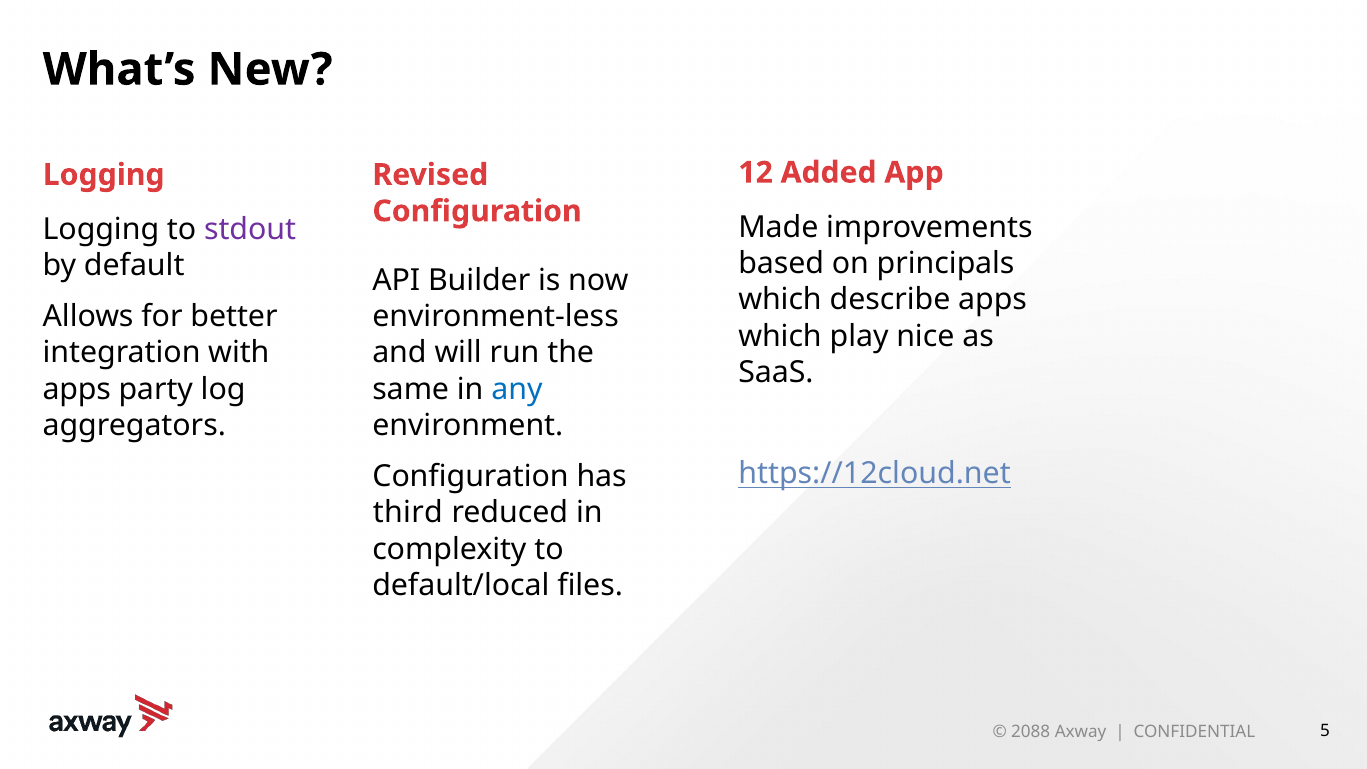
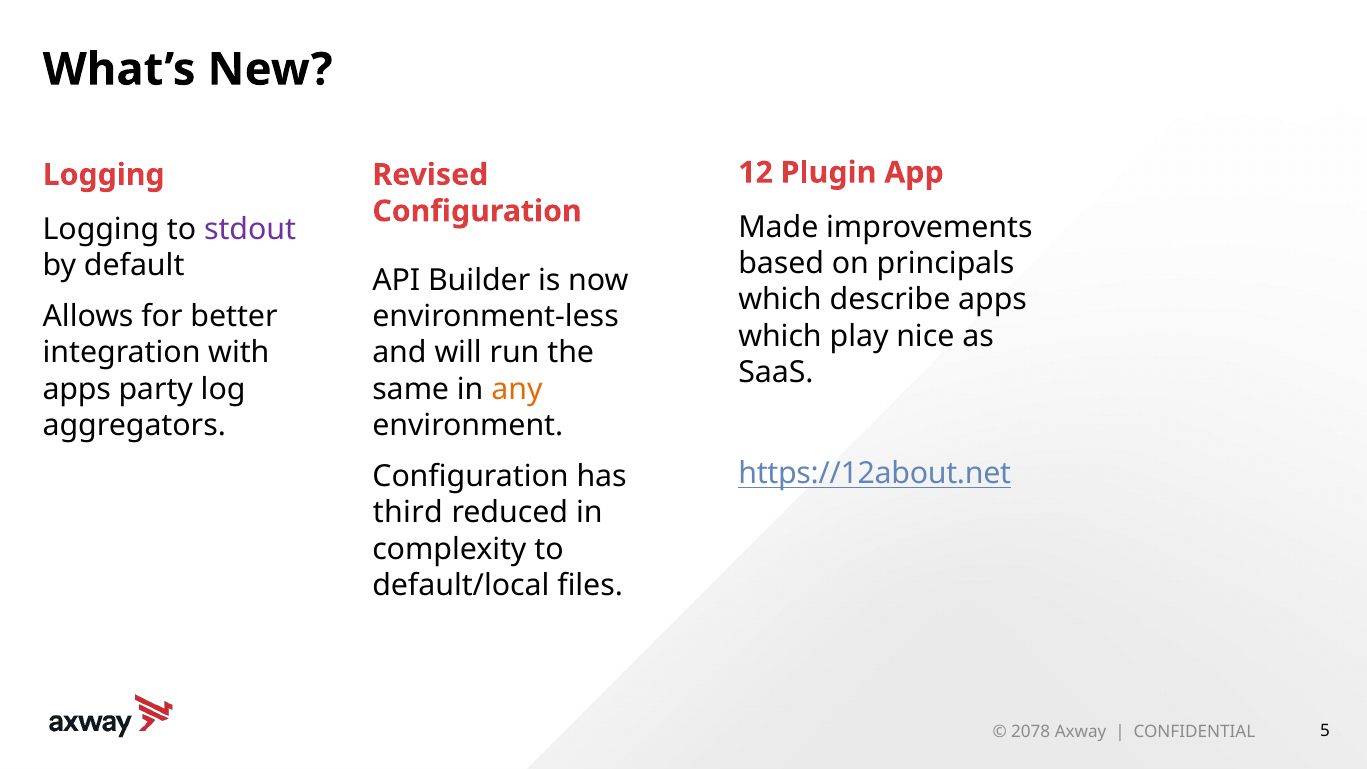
Added: Added -> Plugin (829, 173)
any colour: blue -> orange (517, 389)
https://12cloud.net: https://12cloud.net -> https://12about.net (875, 474)
2088: 2088 -> 2078 (1031, 732)
